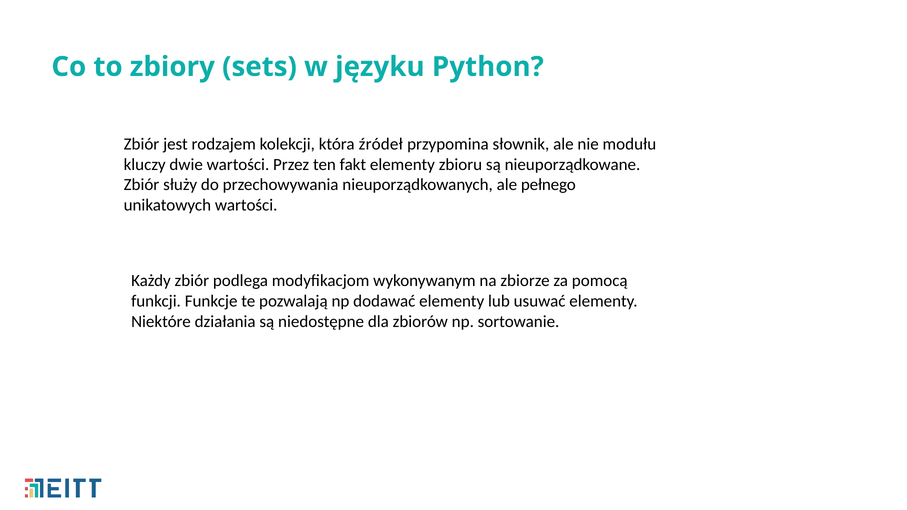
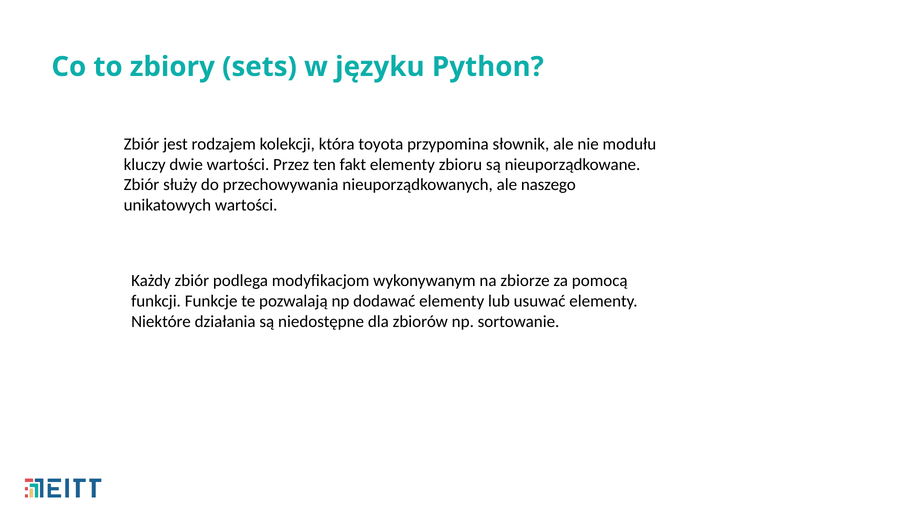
źródeł: źródeł -> toyota (381, 144)
pełnego: pełnego -> naszego (548, 185)
